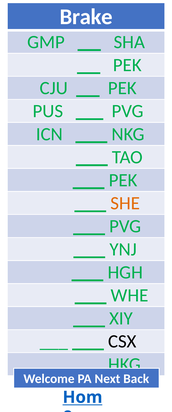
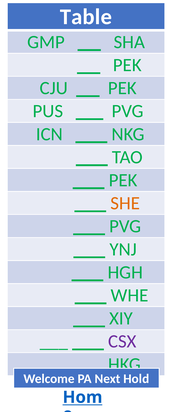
Brake: Brake -> Table (86, 17)
CSX colour: black -> purple (122, 341)
Back: Back -> Hold (136, 378)
